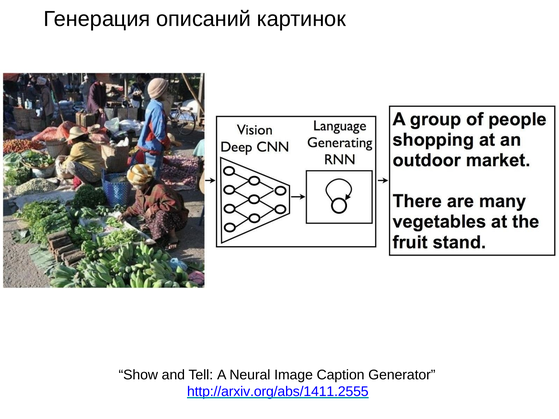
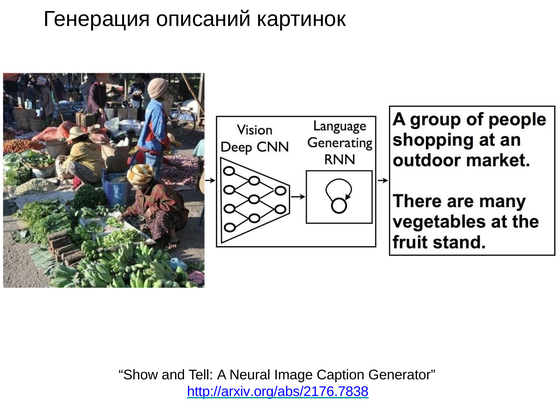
http://arxiv.org/abs/1411.2555: http://arxiv.org/abs/1411.2555 -> http://arxiv.org/abs/2176.7838 (278, 392)
